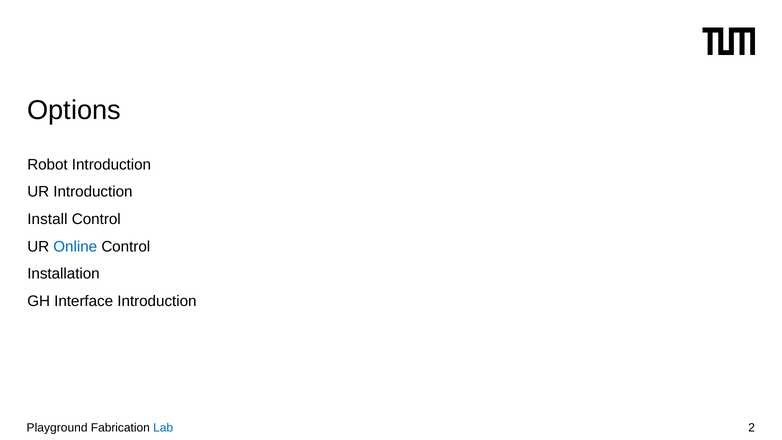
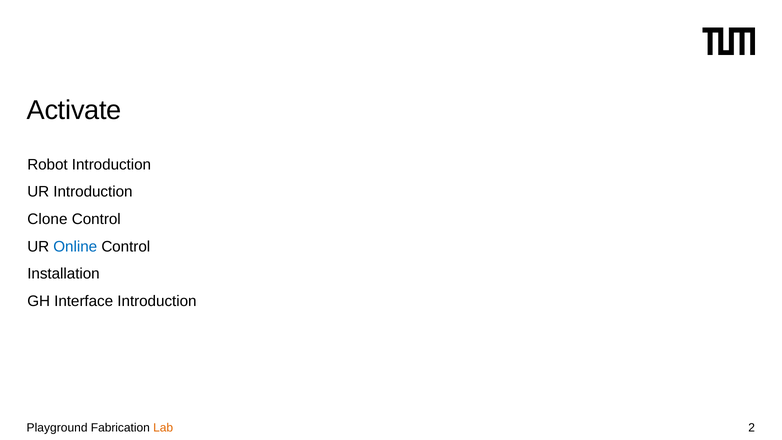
Options: Options -> Activate (74, 110)
Install: Install -> Clone (47, 219)
Lab colour: blue -> orange (163, 428)
